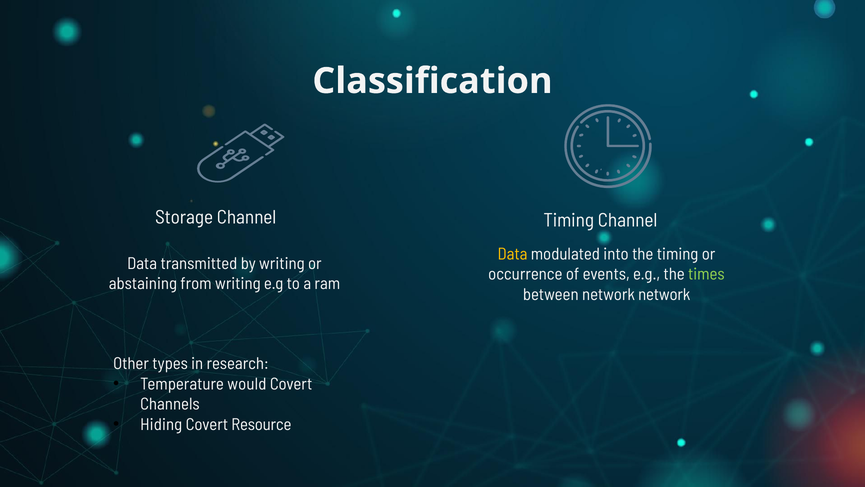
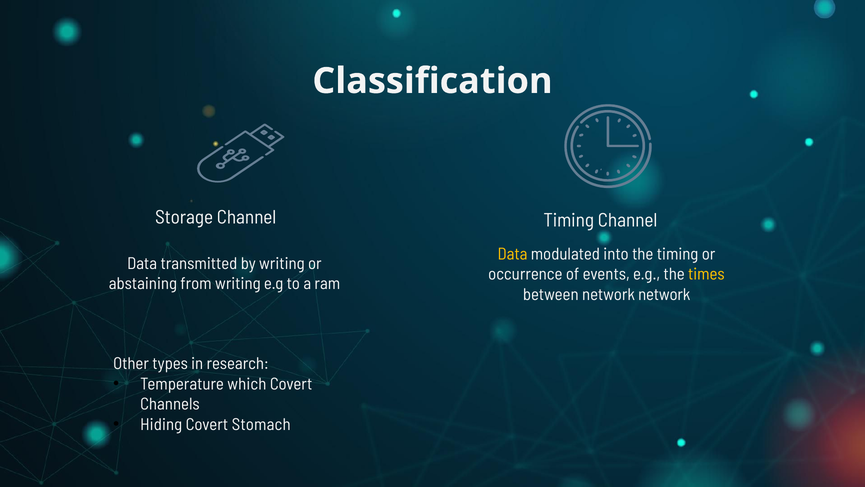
times colour: light green -> yellow (706, 274)
would: would -> which (247, 384)
Resource: Resource -> Stomach (261, 424)
